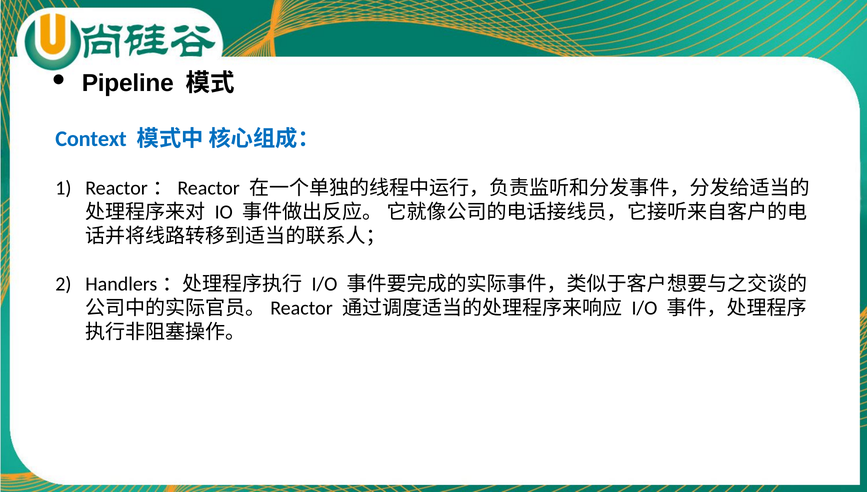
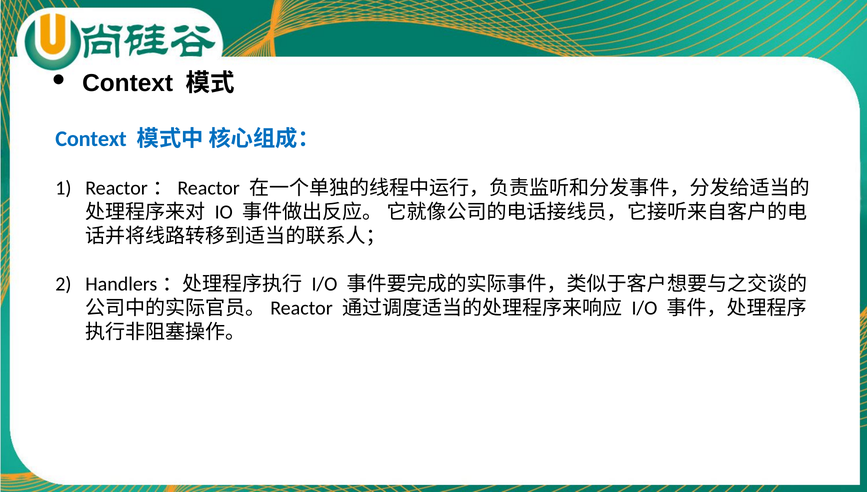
Pipeline: Pipeline -> Context (128, 83)
